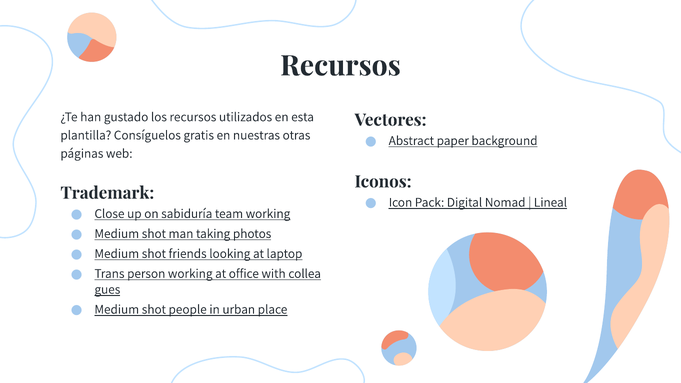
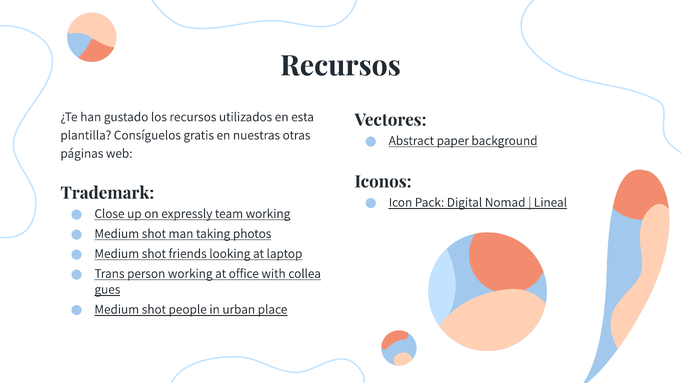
sabiduría: sabiduría -> expressly (187, 214)
